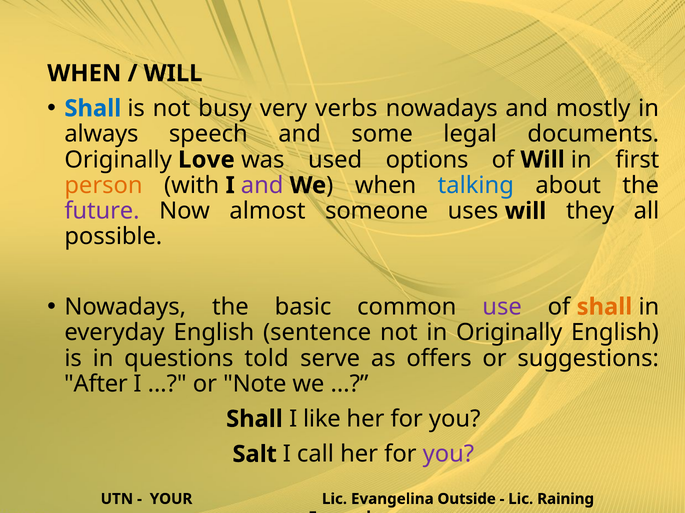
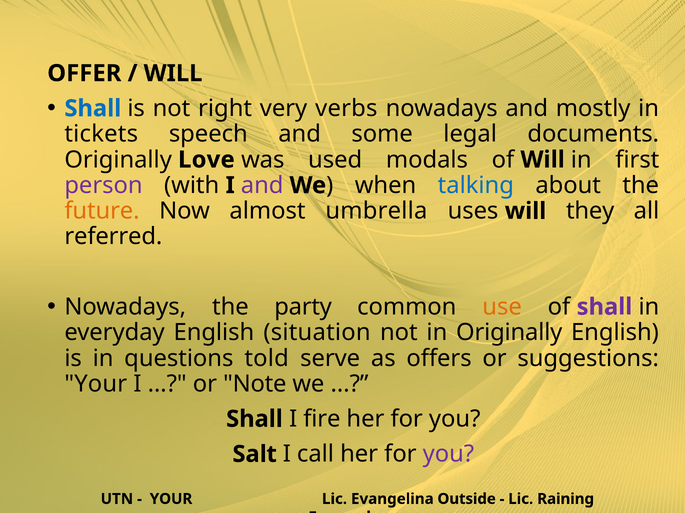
WHEN: WHEN -> OFFER (84, 73)
busy: busy -> right (225, 109)
always: always -> tickets (101, 134)
options: options -> modals (427, 160)
person colour: orange -> purple (103, 186)
future colour: purple -> orange (102, 211)
someone: someone -> umbrella (376, 211)
possible: possible -> referred (113, 237)
basic: basic -> party (303, 307)
use colour: purple -> orange (502, 307)
shall colour: orange -> purple (605, 307)
sentence: sentence -> situation (317, 333)
After: After -> Your (96, 384)
like: like -> fire (322, 420)
